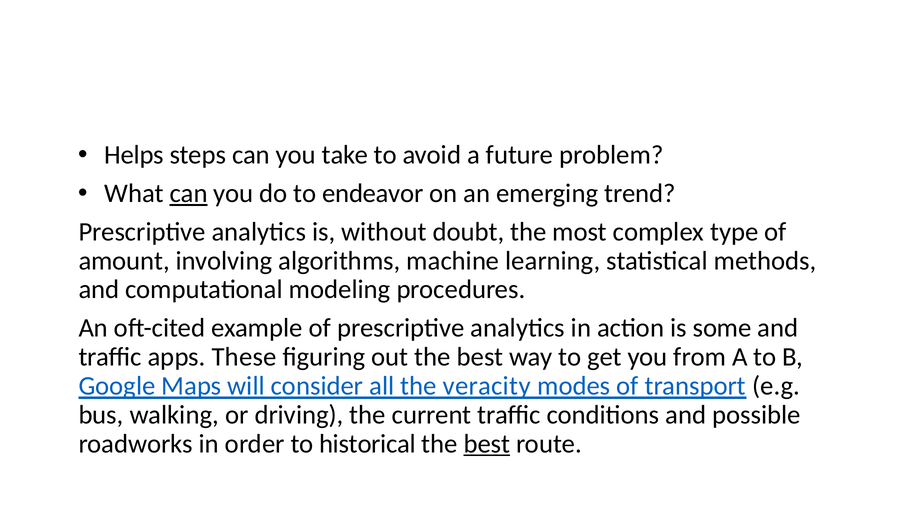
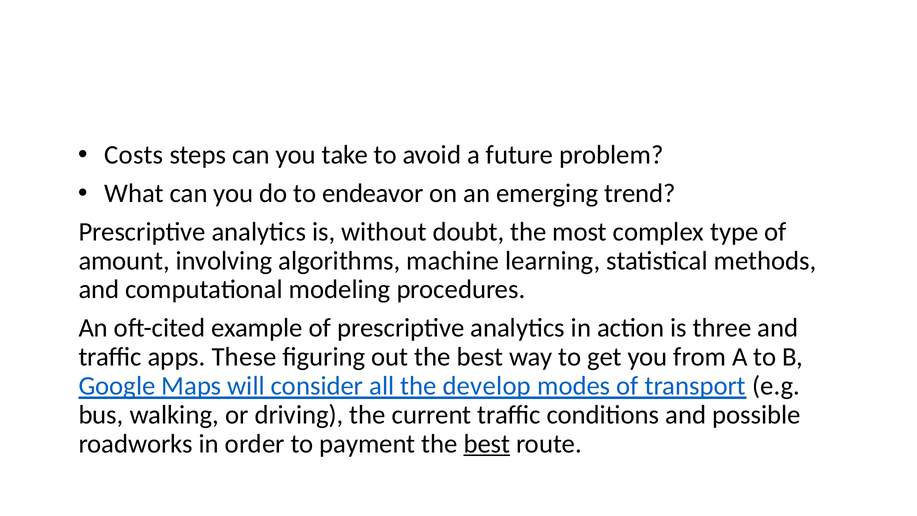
Helps: Helps -> Costs (134, 155)
can underline: present -> none (189, 193)
some: some -> three (722, 328)
veracity: veracity -> develop (487, 386)
historical: historical -> payment (367, 444)
